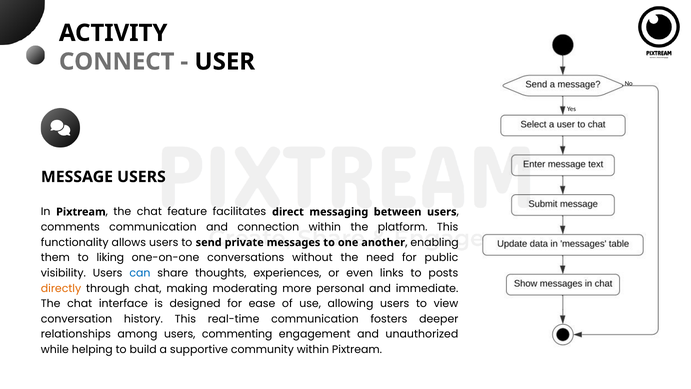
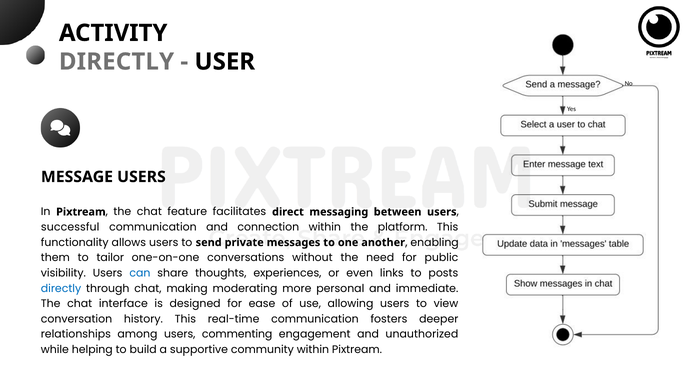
CONNECT: CONNECT -> DIRECTLY (117, 62)
comments: comments -> successful (70, 227)
liking: liking -> tailor (110, 258)
directly colour: orange -> blue (61, 288)
